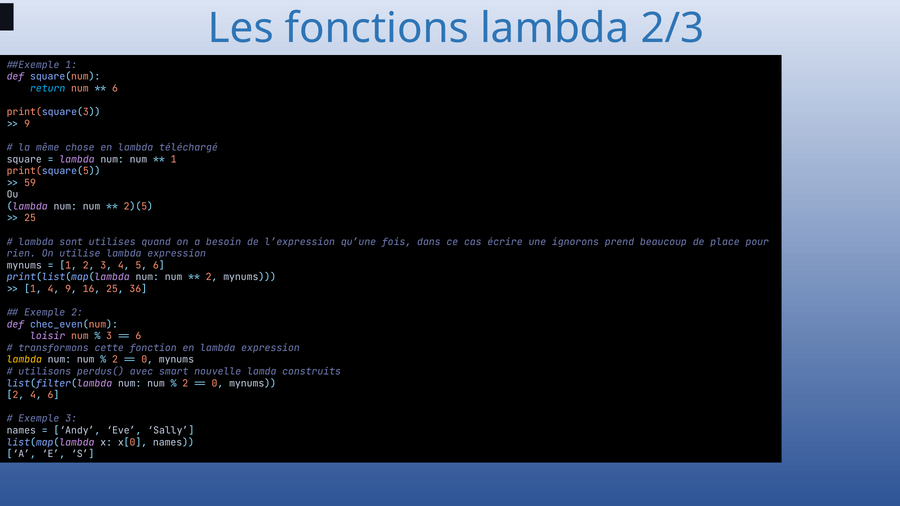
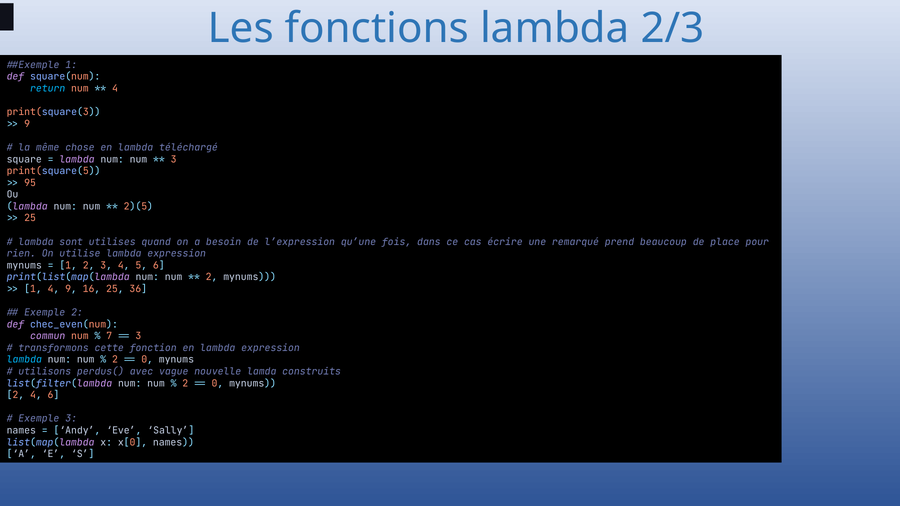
6: 6 -> 4 (115, 89)
1: 1 -> 3 (174, 159)
59: 59 -> 95 (30, 183)
ignorons: ignorons -> remarqué (575, 242)
loisir: loisir -> commun (48, 336)
3: 3 -> 7 (109, 336)
6: 6 -> 3 (138, 336)
lambda colour: yellow -> light blue (24, 360)
smart: smart -> vague (174, 372)
